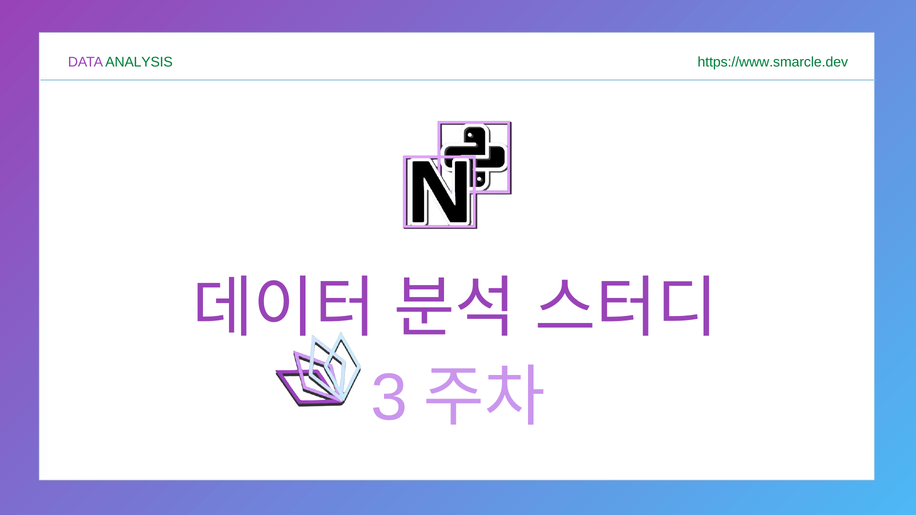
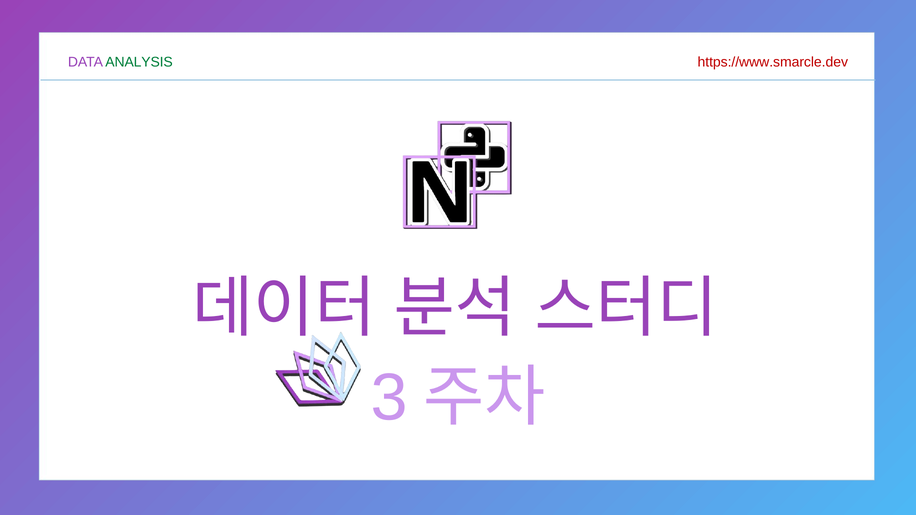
https://www.smarcle.dev colour: green -> red (773, 62)
